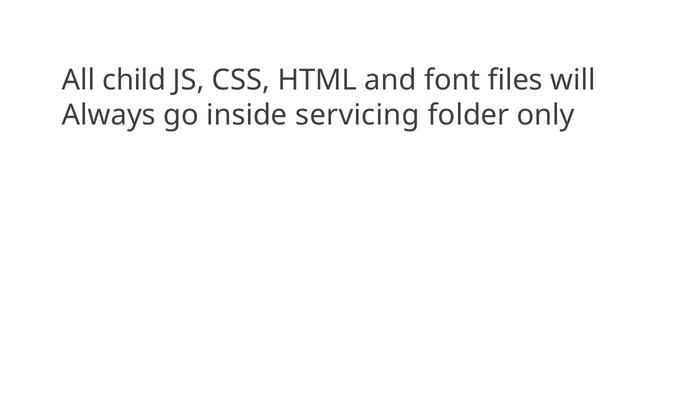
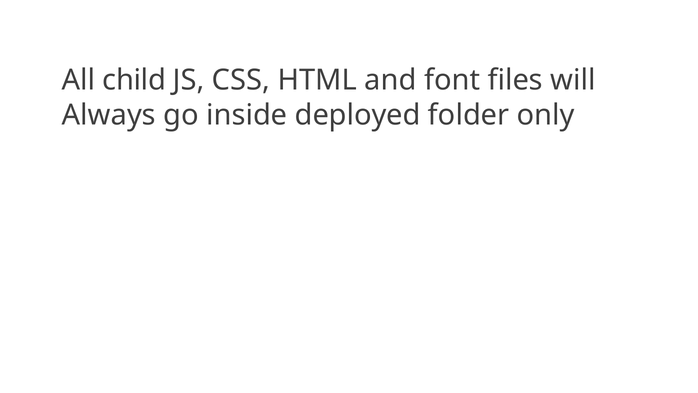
servicing: servicing -> deployed (358, 115)
